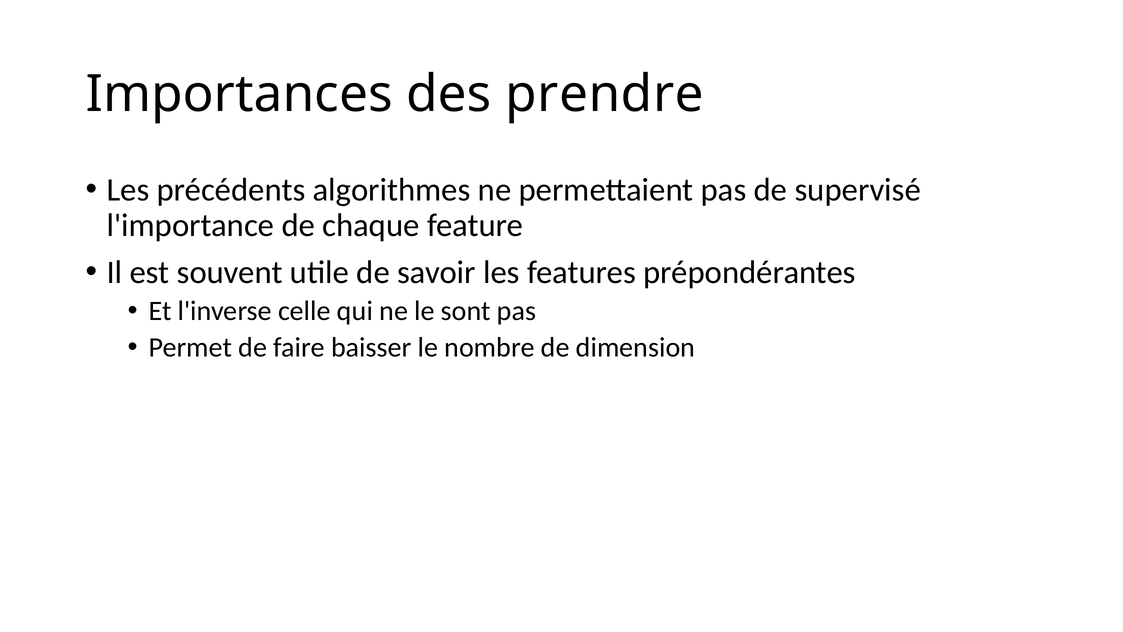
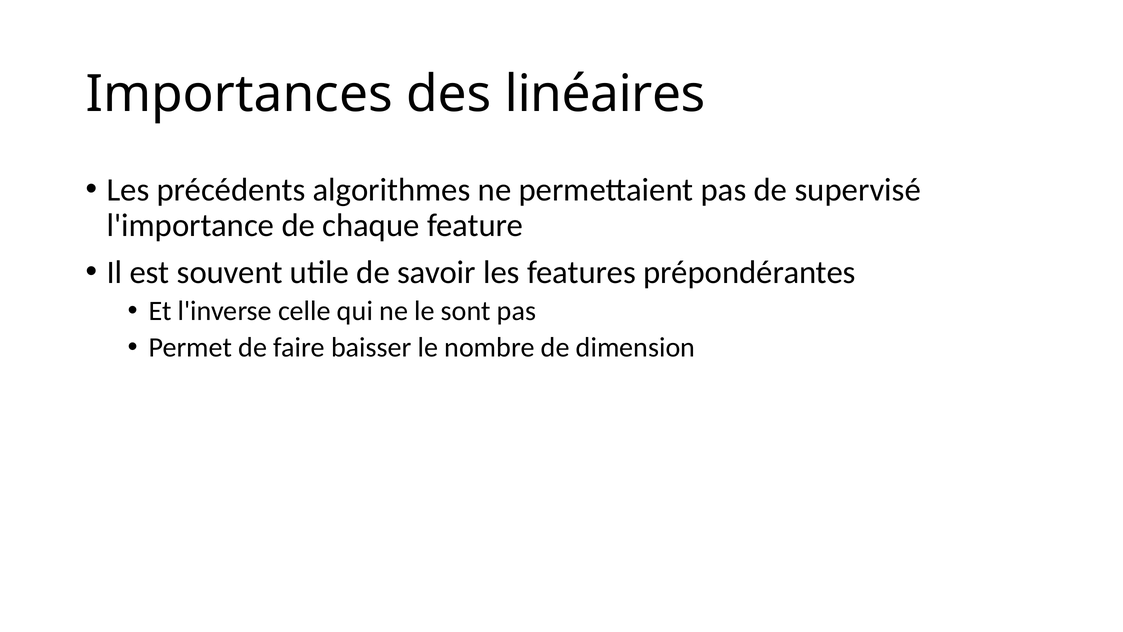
prendre: prendre -> linéaires (605, 94)
